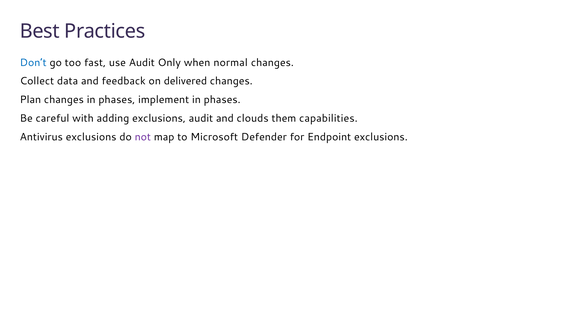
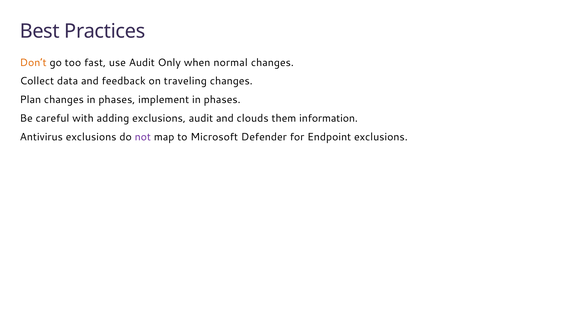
Don’t colour: blue -> orange (33, 62)
delivered: delivered -> traveling (185, 81)
capabilities: capabilities -> information (328, 118)
